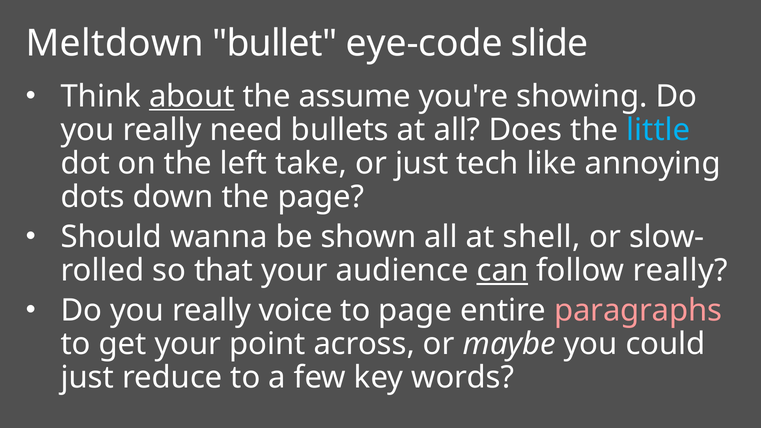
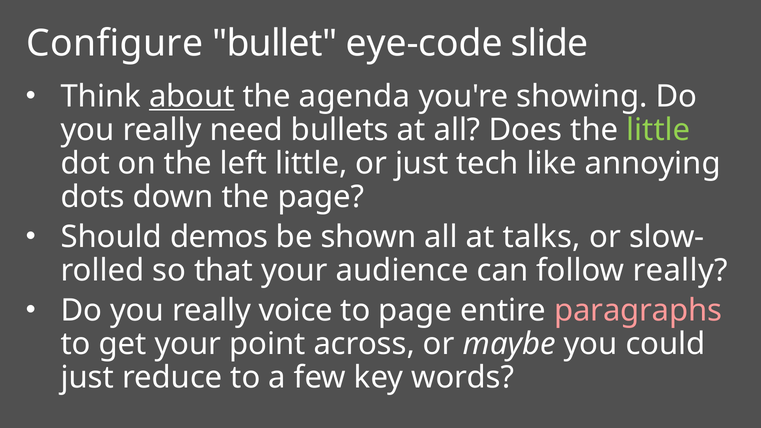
Meltdown: Meltdown -> Configure (115, 44)
assume: assume -> agenda (354, 96)
little colour: light blue -> light green (658, 130)
left take: take -> little (311, 164)
wanna: wanna -> demos (219, 237)
shell: shell -> talks (542, 237)
can underline: present -> none (502, 270)
